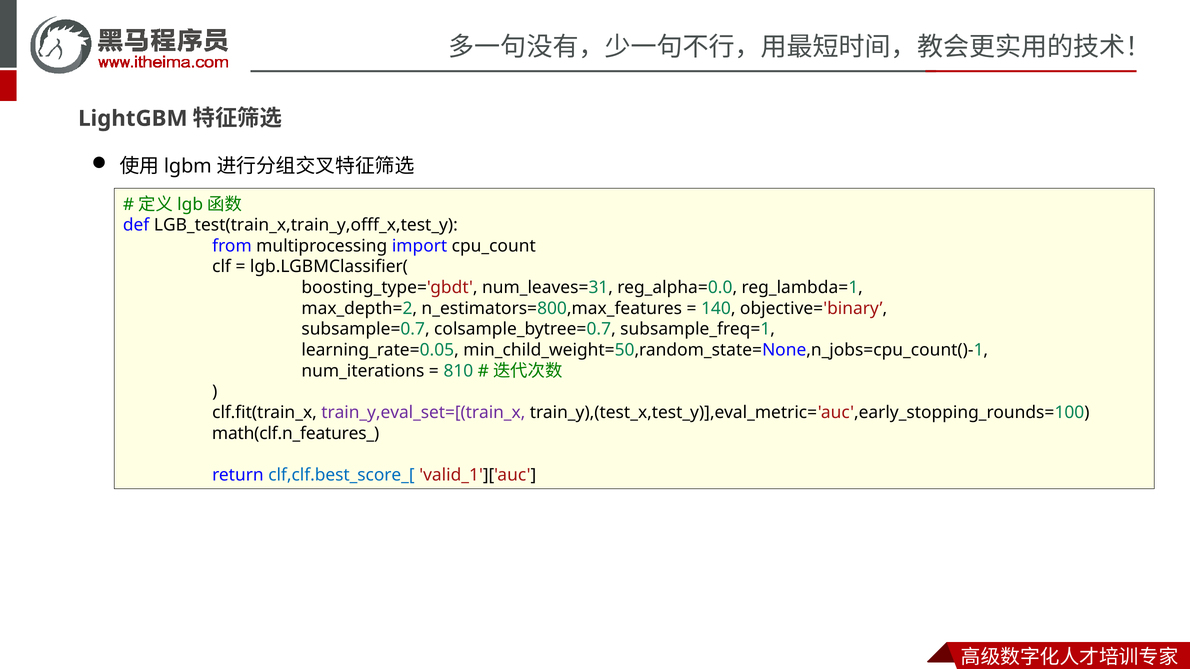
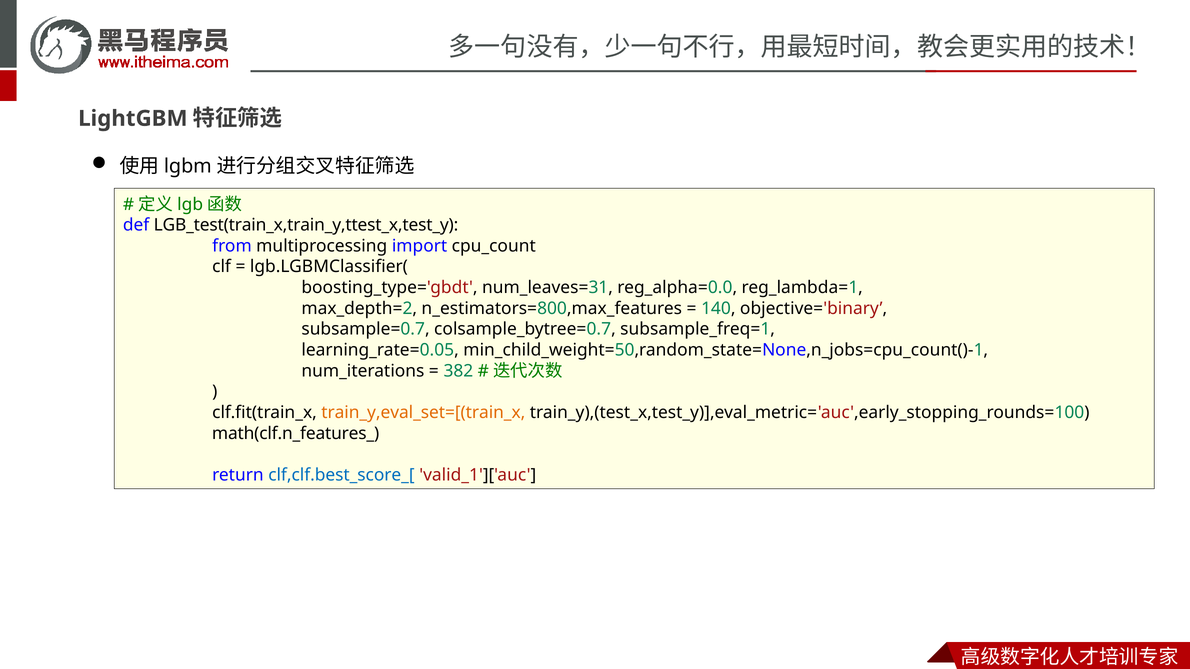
LGB_test(train_x,train_y,offf_x,test_y: LGB_test(train_x,train_y,offf_x,test_y -> LGB_test(train_x,train_y,ttest_x,test_y (306, 225)
810: 810 -> 382 (458, 371)
train_y,eval_set=[(train_x colour: purple -> orange (423, 413)
